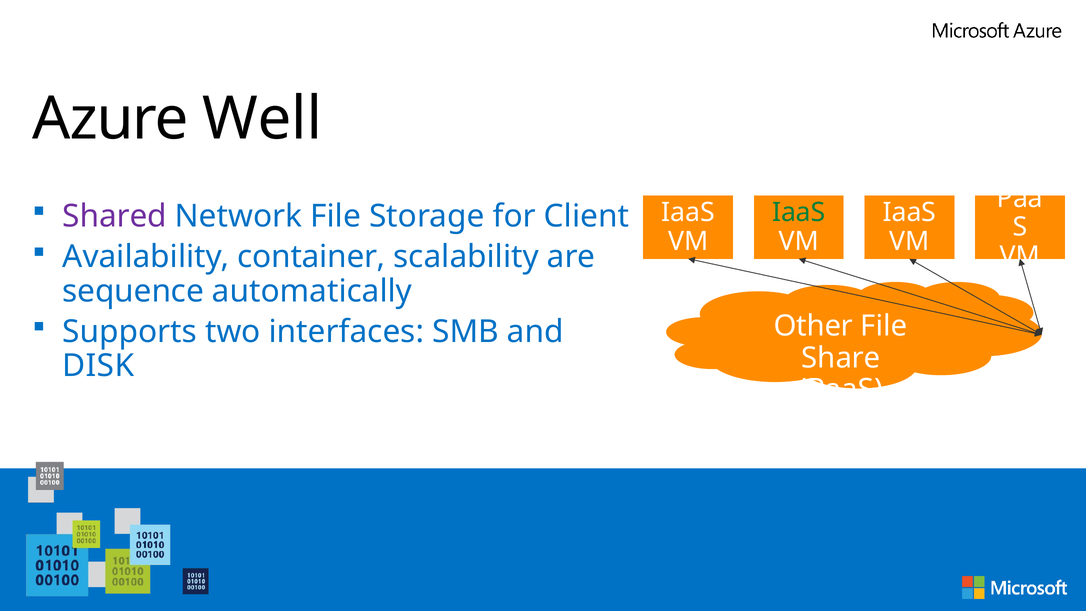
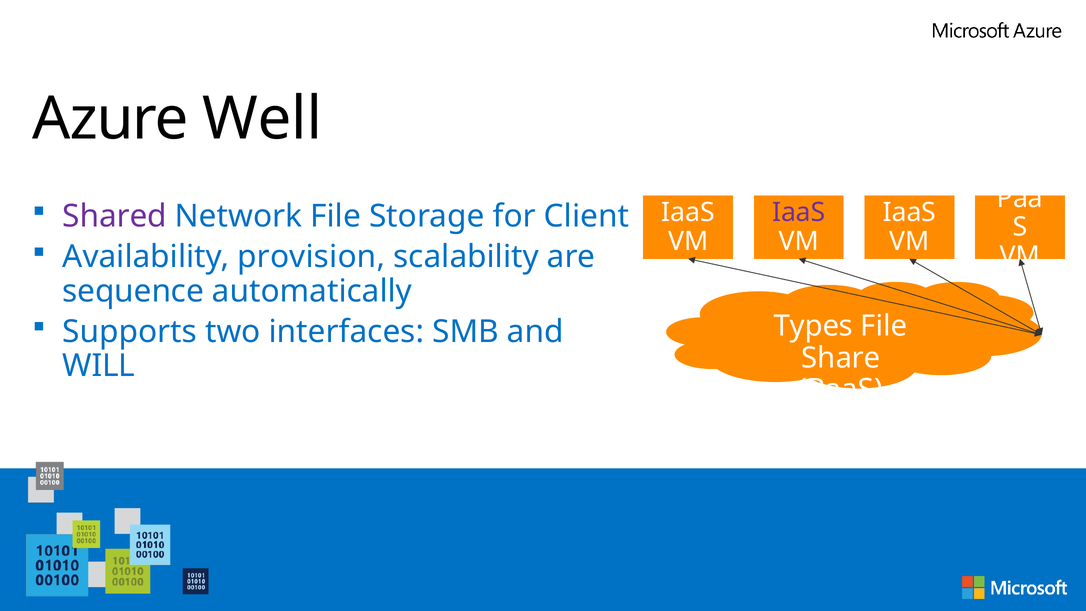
IaaS colour: green -> purple (799, 213)
container: container -> provision (311, 257)
Other: Other -> Types (813, 326)
DISK: DISK -> WILL (99, 366)
